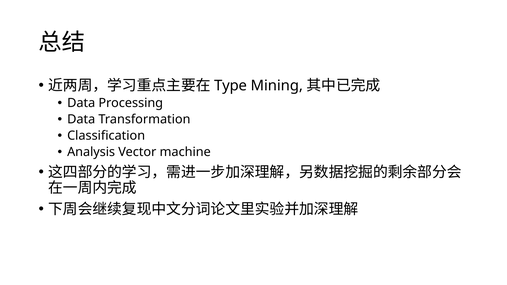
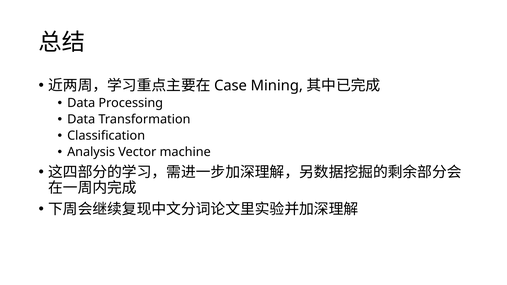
Type: Type -> Case (231, 86)
